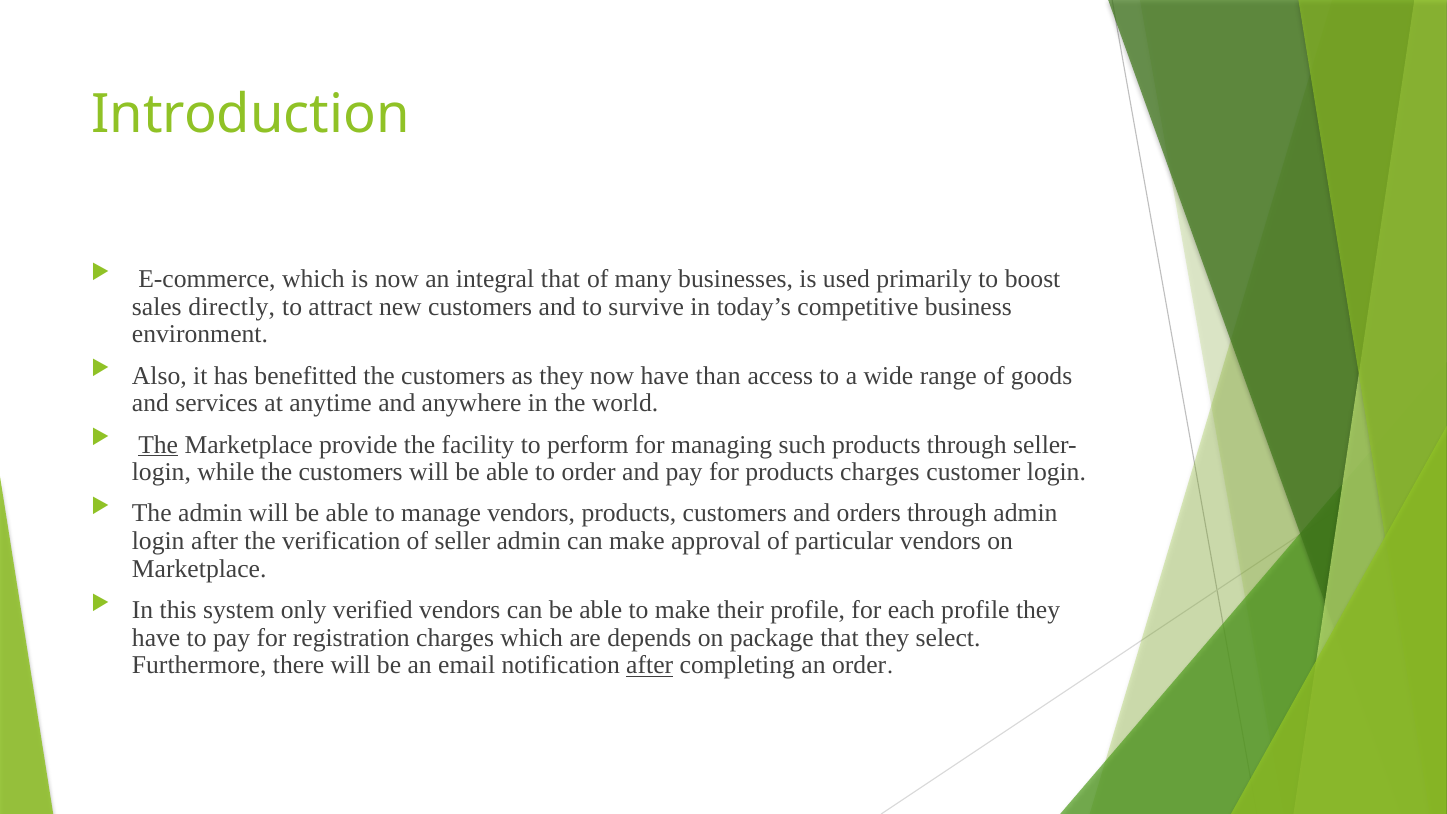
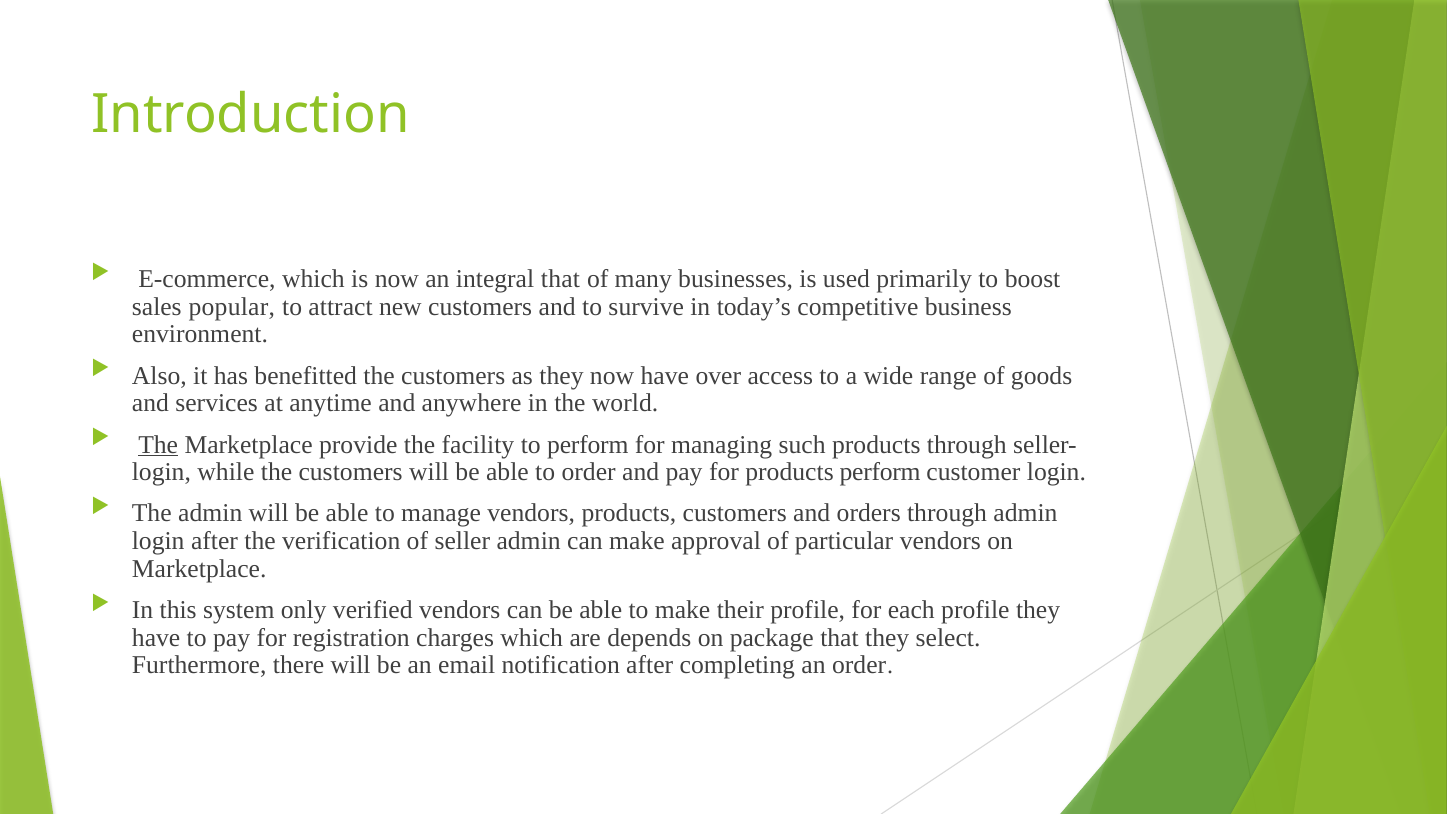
directly: directly -> popular (232, 307)
than: than -> over (718, 376)
products charges: charges -> perform (880, 472)
after underline: present -> none (650, 665)
